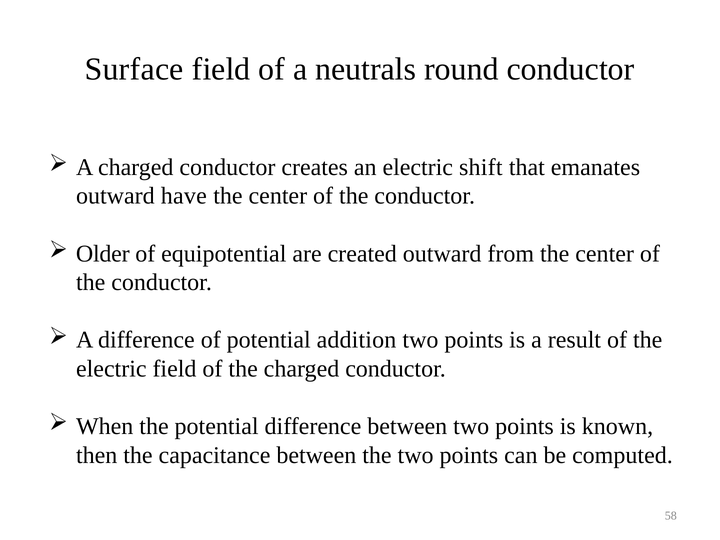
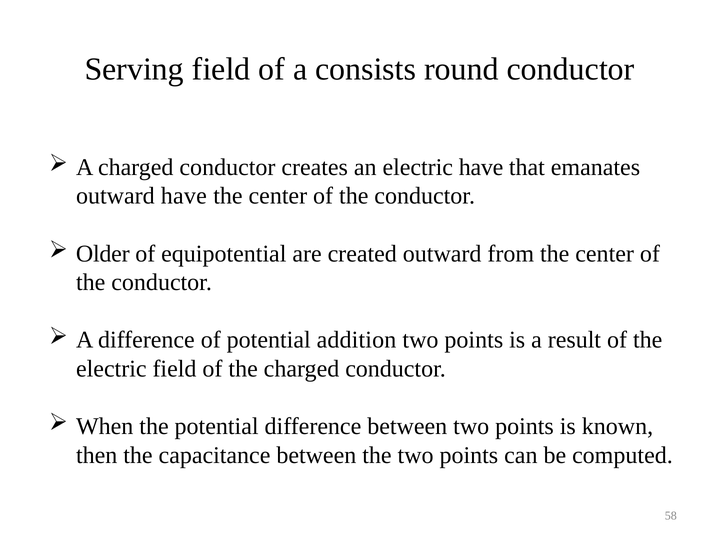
Surface: Surface -> Serving (134, 69)
neutrals: neutrals -> consists (366, 69)
electric shift: shift -> have (481, 167)
